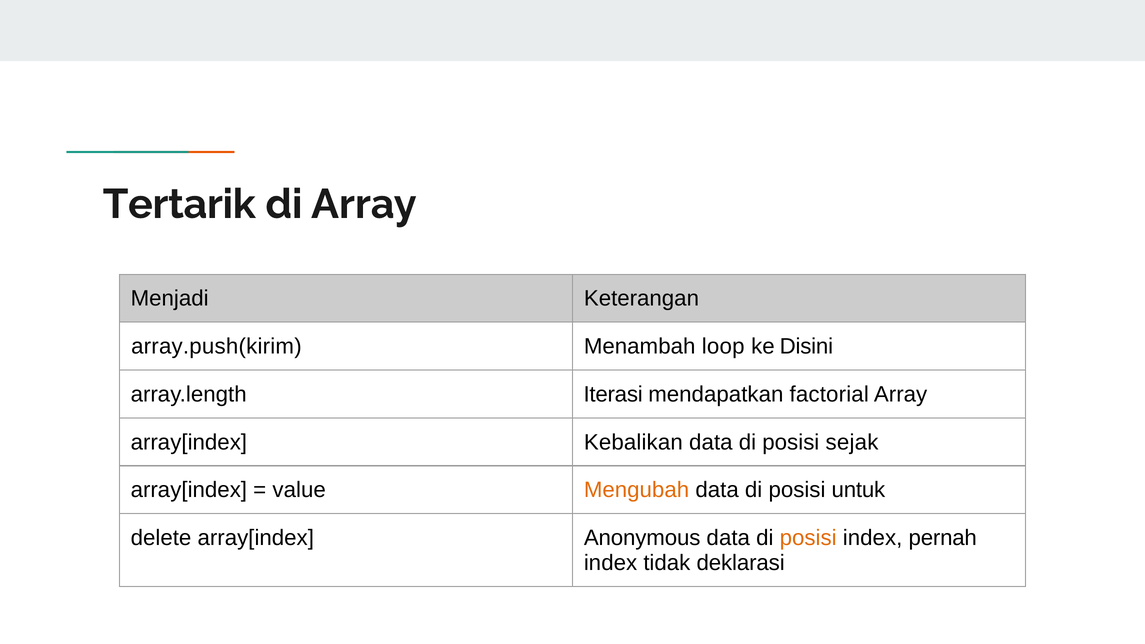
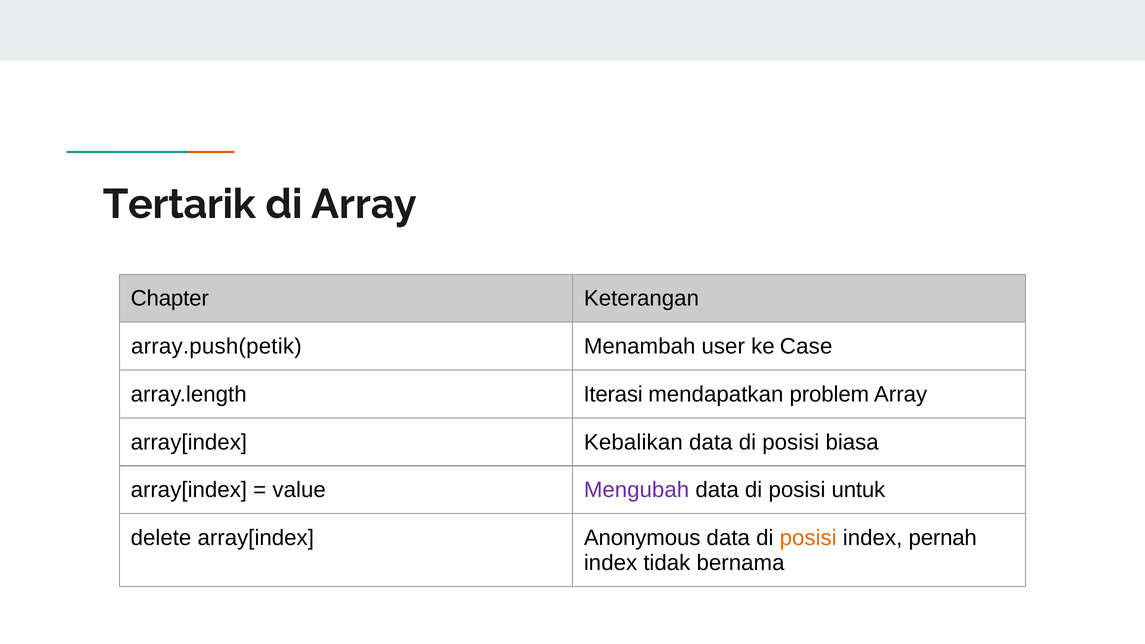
Menjadi: Menjadi -> Chapter (170, 299)
array.push(kirim: array.push(kirim -> array.push(petik (216, 346)
loop: loop -> user (723, 346)
Disini: Disini -> Case (806, 346)
factorial: factorial -> problem (829, 394)
sejak: sejak -> biasa (852, 442)
Mengubah colour: orange -> purple (637, 490)
deklarasi: deklarasi -> bernama (741, 563)
